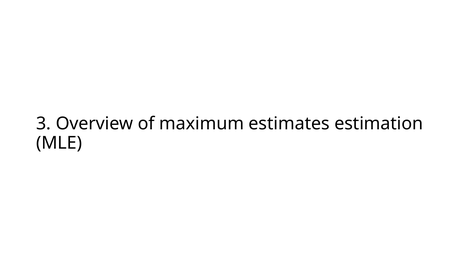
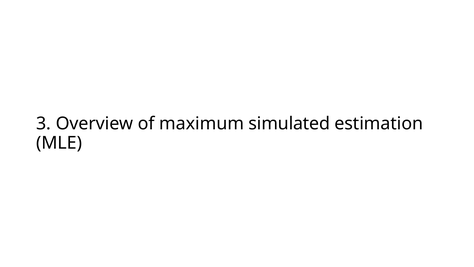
estimates: estimates -> simulated (289, 124)
